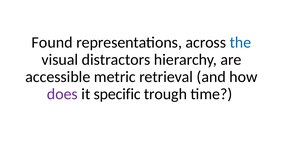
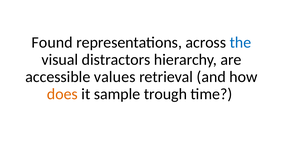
metric: metric -> values (115, 77)
does colour: purple -> orange (62, 94)
specific: specific -> sample (117, 94)
